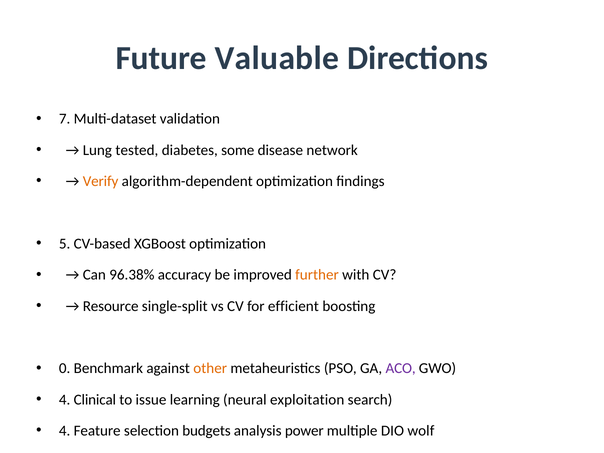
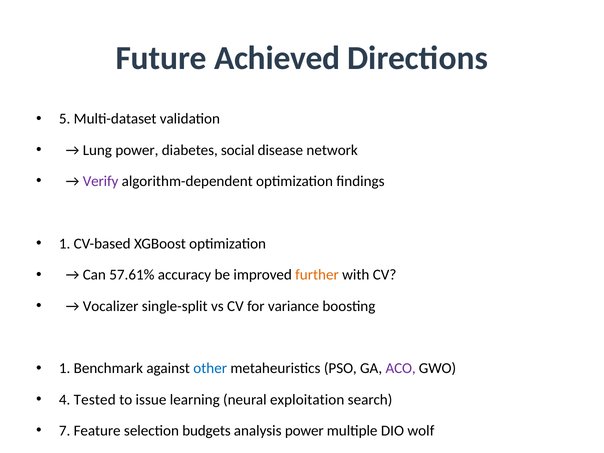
Valuable: Valuable -> Achieved (277, 58)
7: 7 -> 5 (65, 119)
Lung tested: tested -> power (137, 150)
some: some -> social (238, 150)
Verify colour: orange -> purple (101, 181)
5: 5 -> 1 (65, 244)
96.38%: 96.38% -> 57.61% (132, 275)
Resource: Resource -> Vocalizer (111, 306)
efficient: efficient -> variance (293, 306)
0: 0 -> 1 (65, 368)
other colour: orange -> blue (210, 368)
4 Clinical: Clinical -> Tested (95, 400)
4: 4 -> 7 (65, 431)
